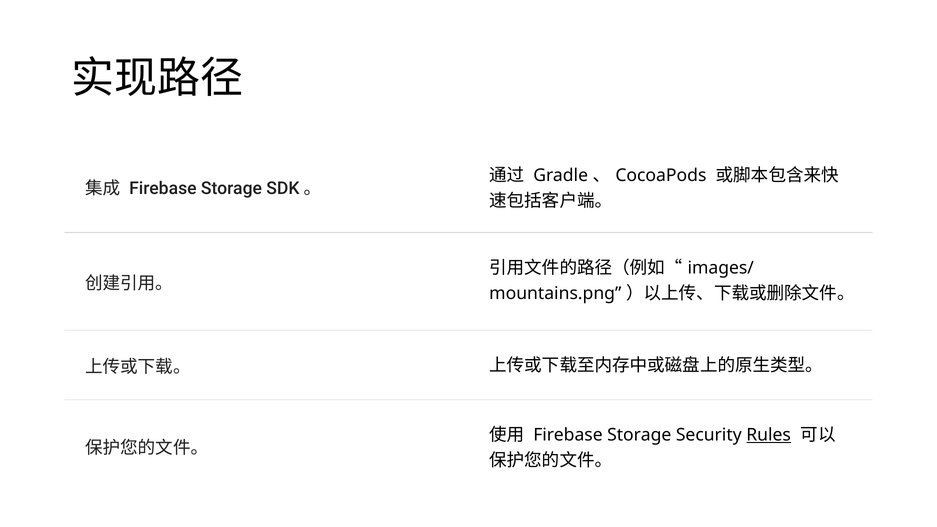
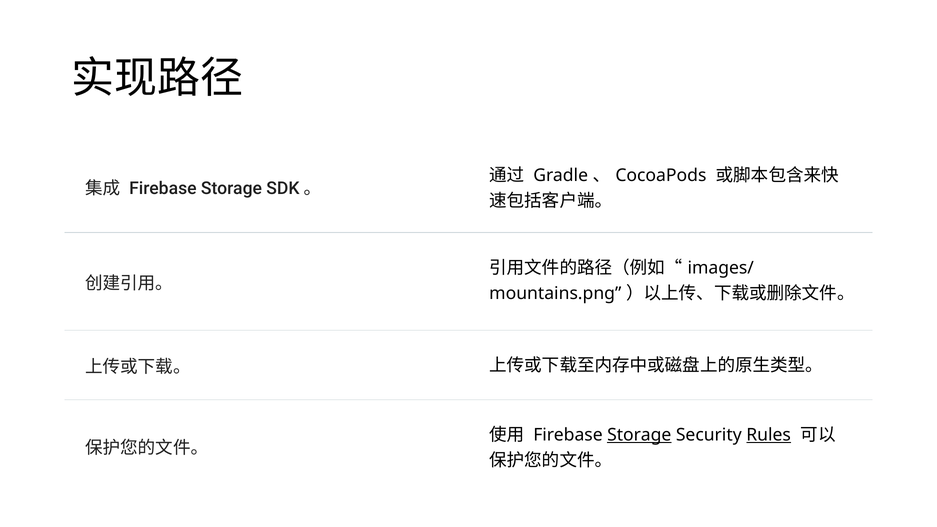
Storage underline: none -> present (639, 435)
